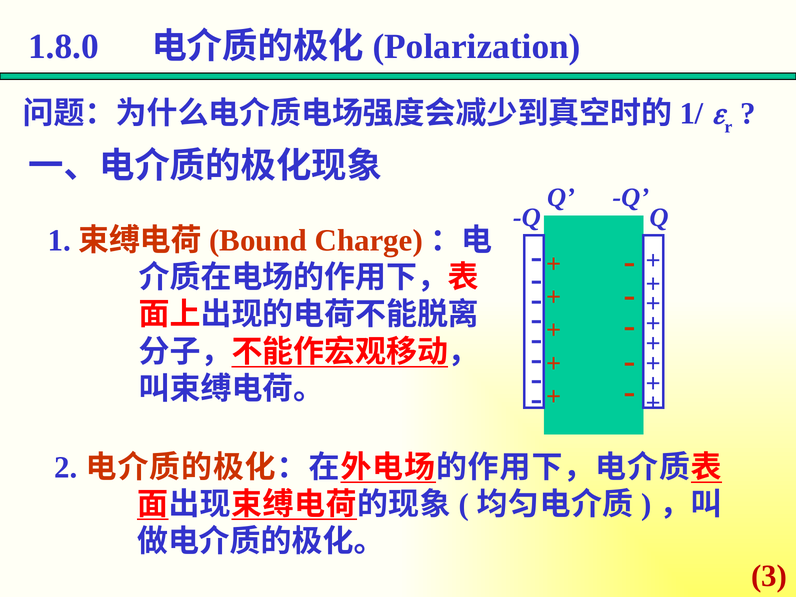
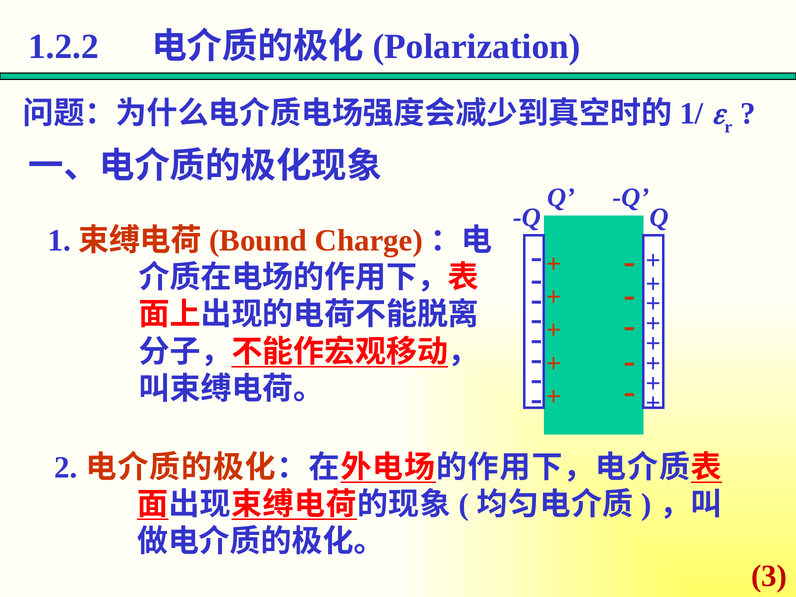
1.8.0: 1.8.0 -> 1.2.2 (63, 47)
